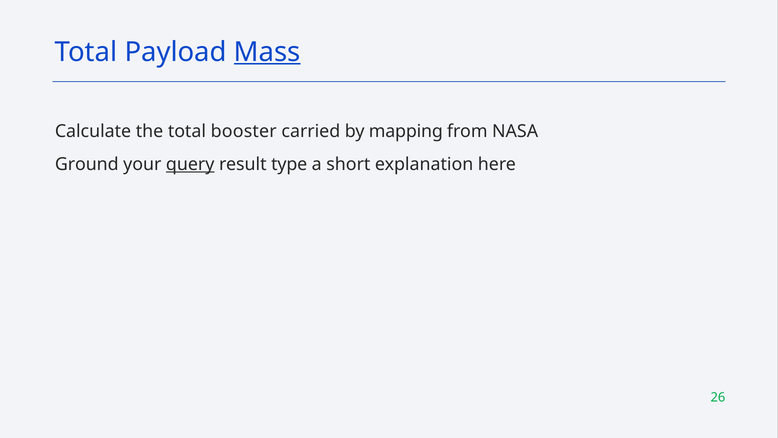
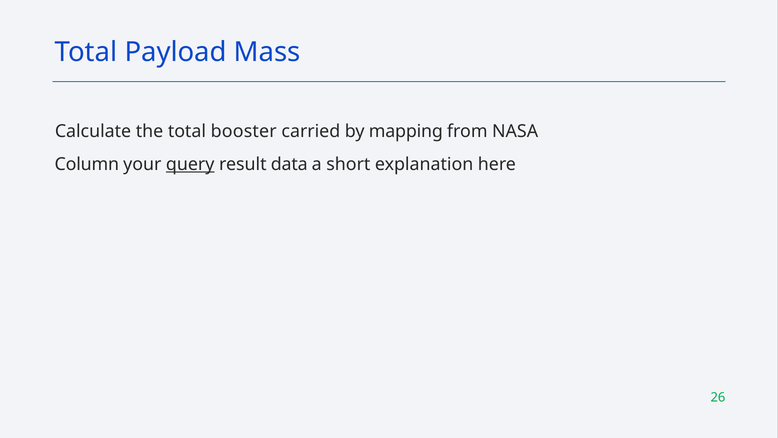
Mass underline: present -> none (267, 52)
Ground: Ground -> Column (87, 164)
type: type -> data (289, 164)
